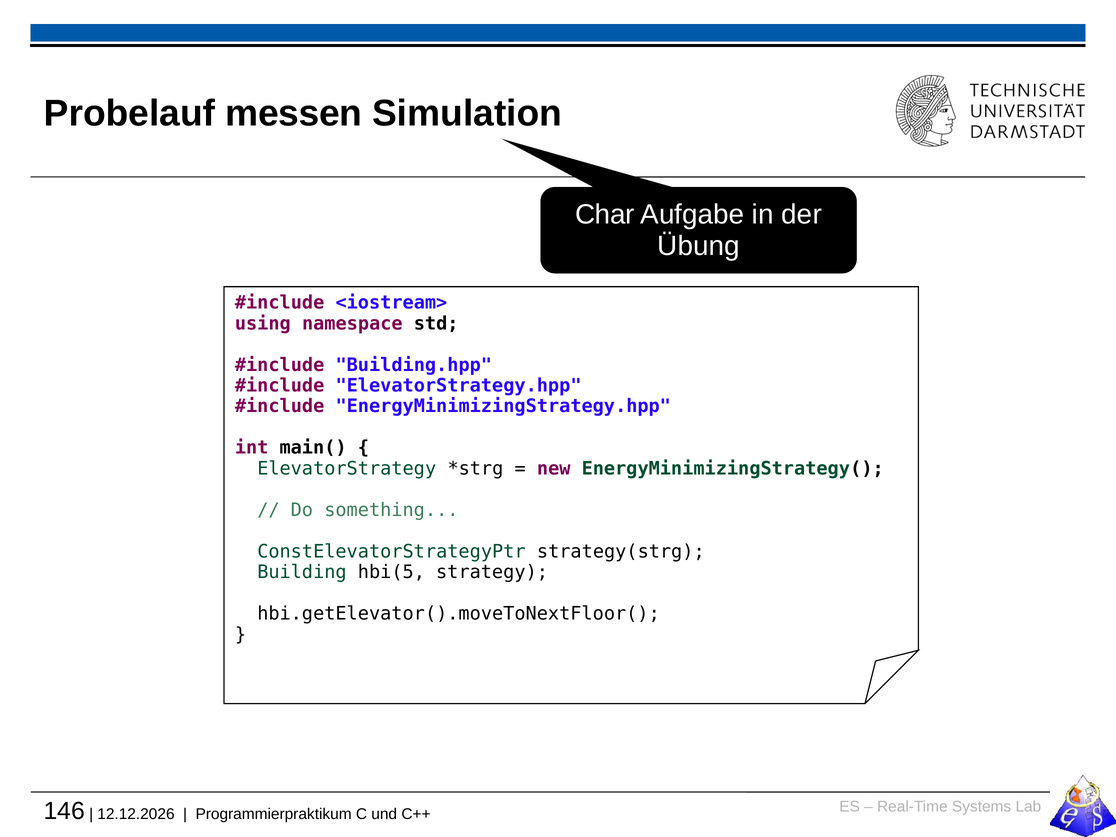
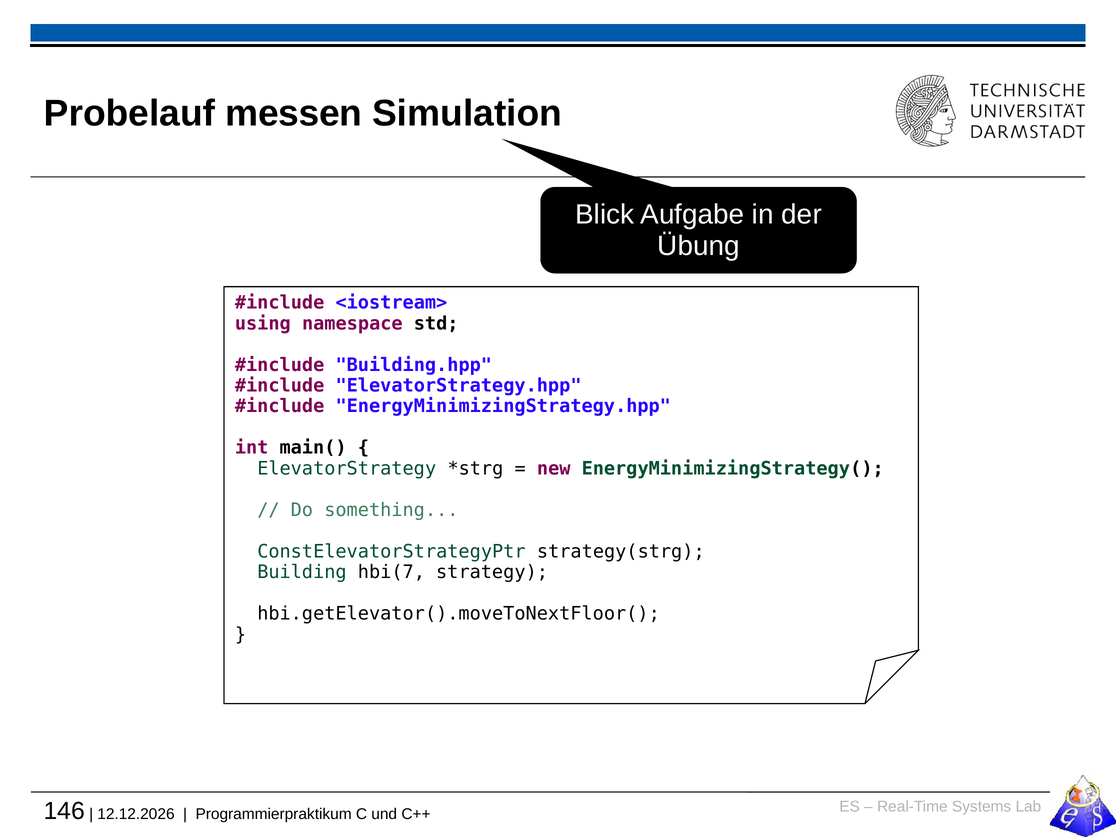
Char: Char -> Blick (605, 215)
hbi(5: hbi(5 -> hbi(7 (391, 572)
